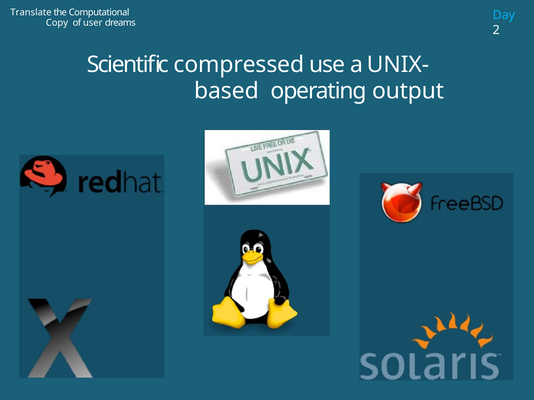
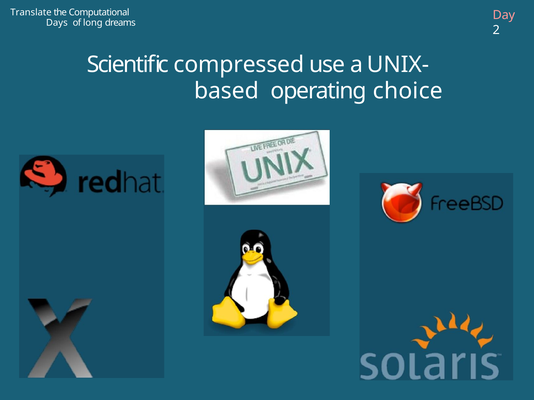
Day colour: light blue -> pink (504, 15)
Copy: Copy -> Days (57, 23)
user: user -> long (93, 23)
output: output -> choice (408, 91)
